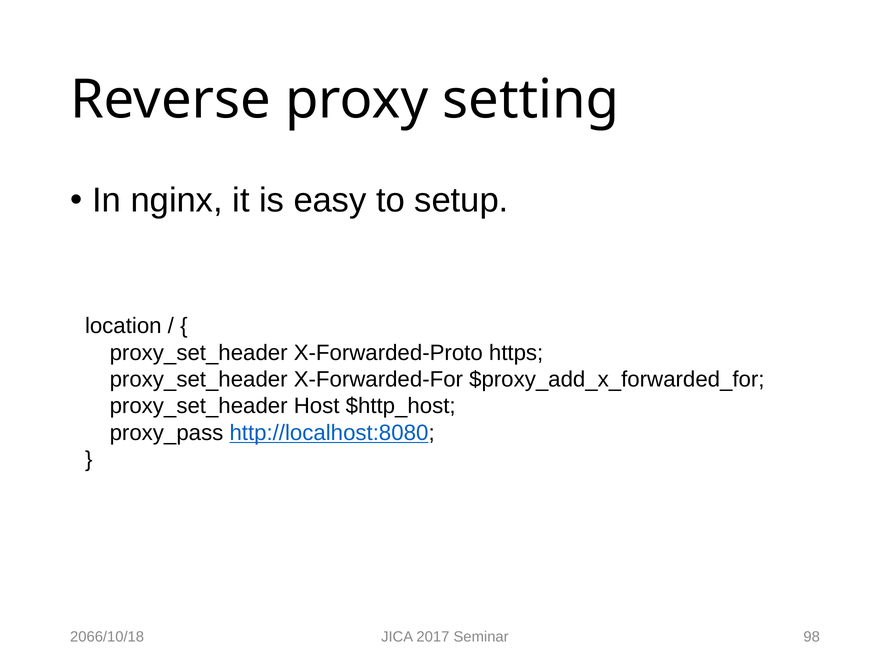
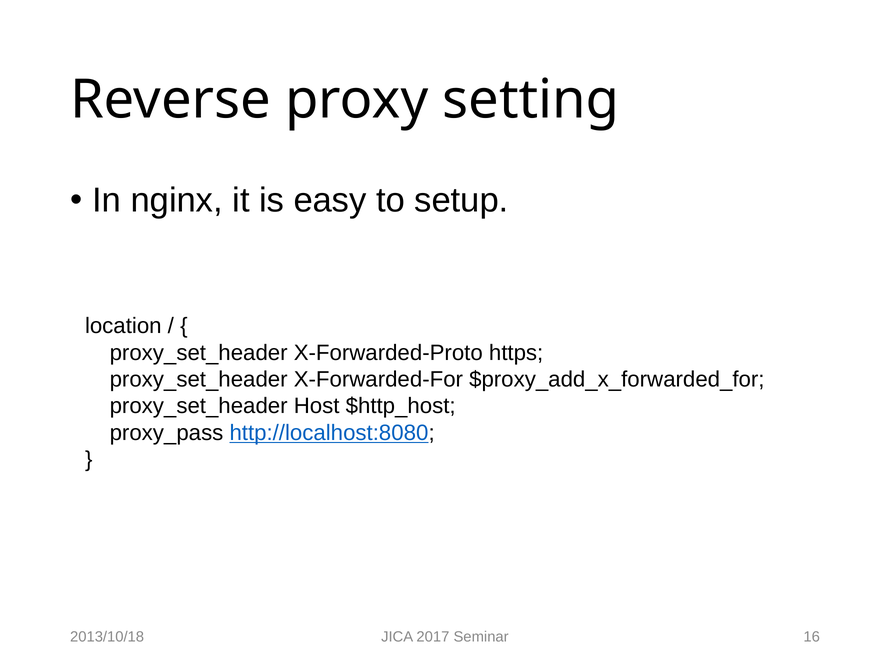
2066/10/18: 2066/10/18 -> 2013/10/18 (107, 637)
98: 98 -> 16 (812, 637)
